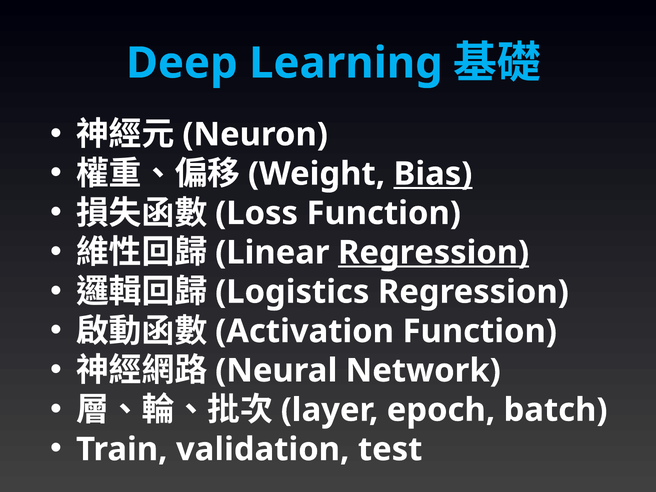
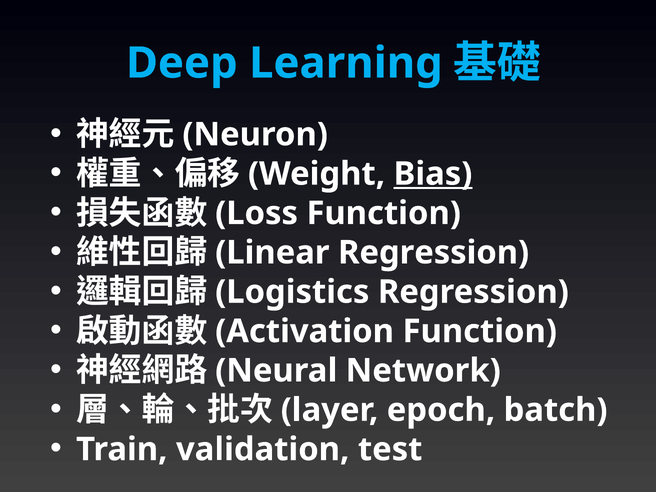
Regression underline: present -> none (434, 253)
